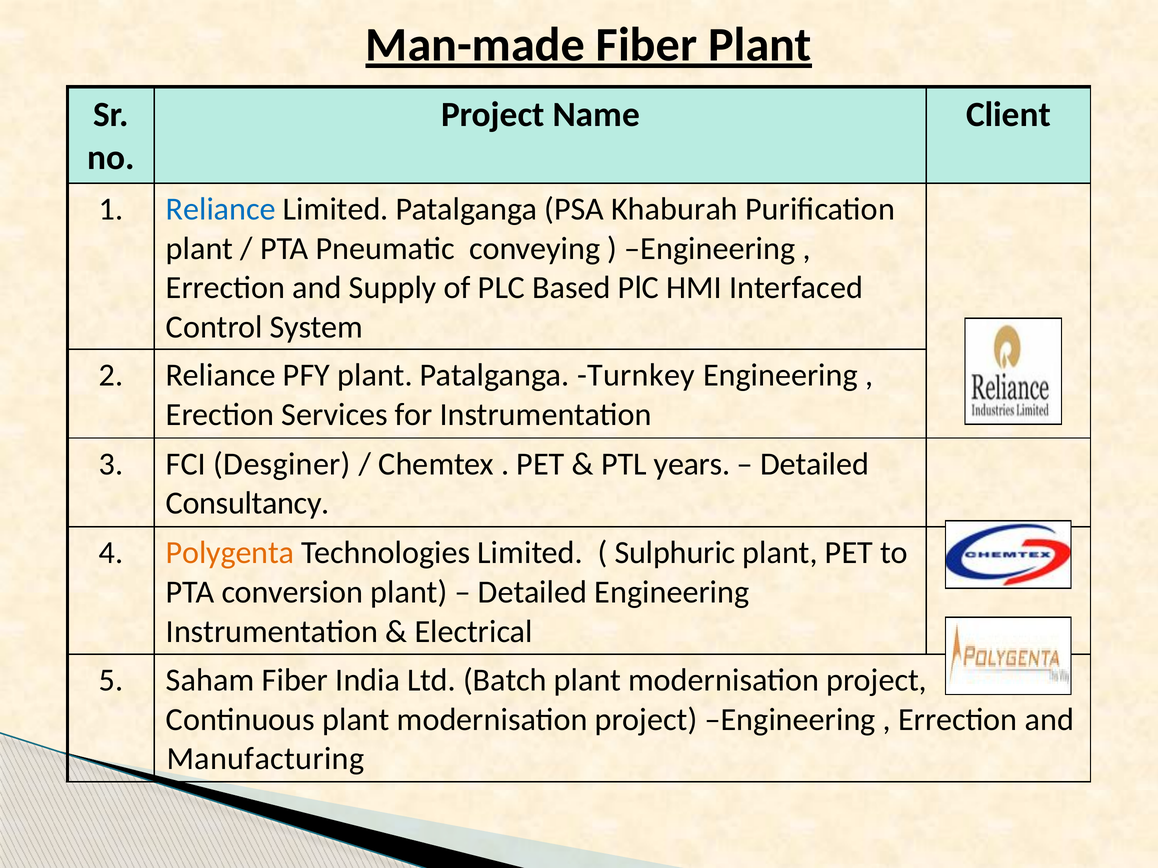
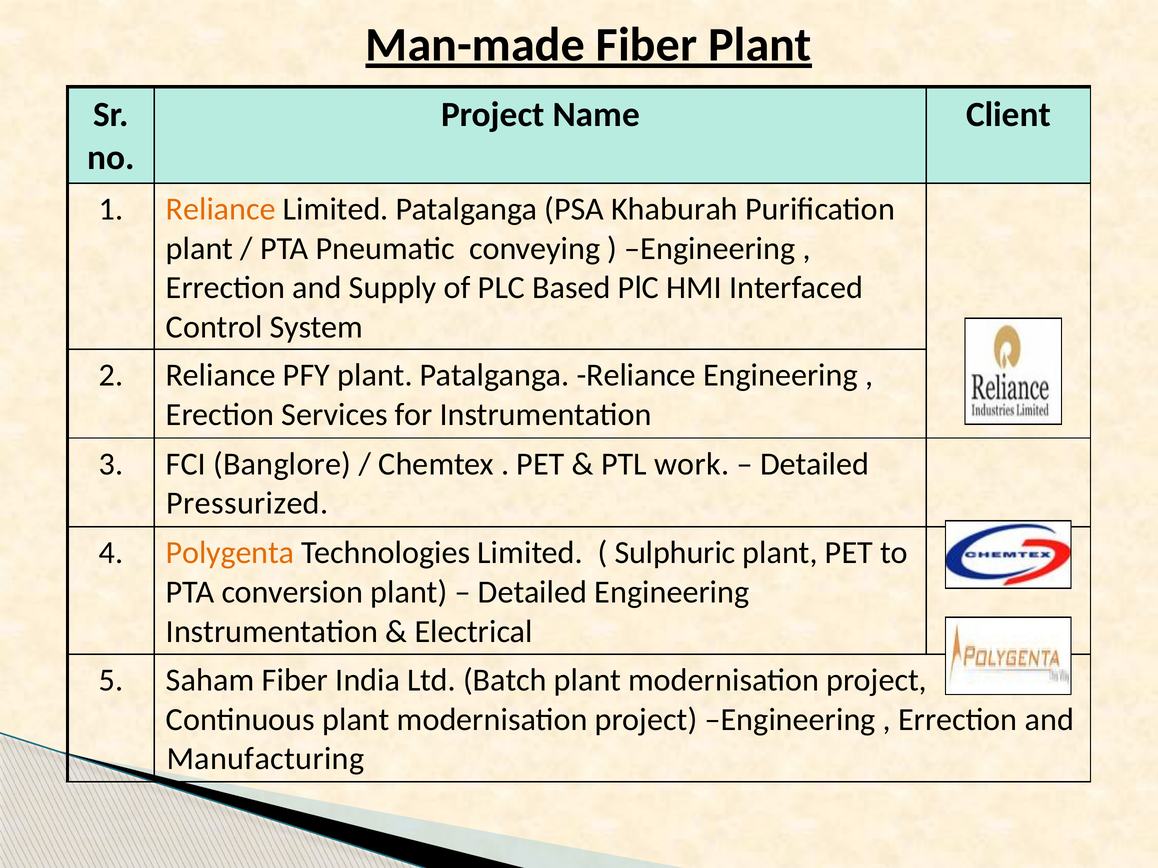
Reliance colour: blue -> orange (221, 209)
Patalganga Turnkey: Turnkey -> Reliance (636, 375)
Desginer: Desginer -> Banglore (282, 464)
years: years -> work (692, 464)
Consultancy: Consultancy -> Pressurized (247, 504)
